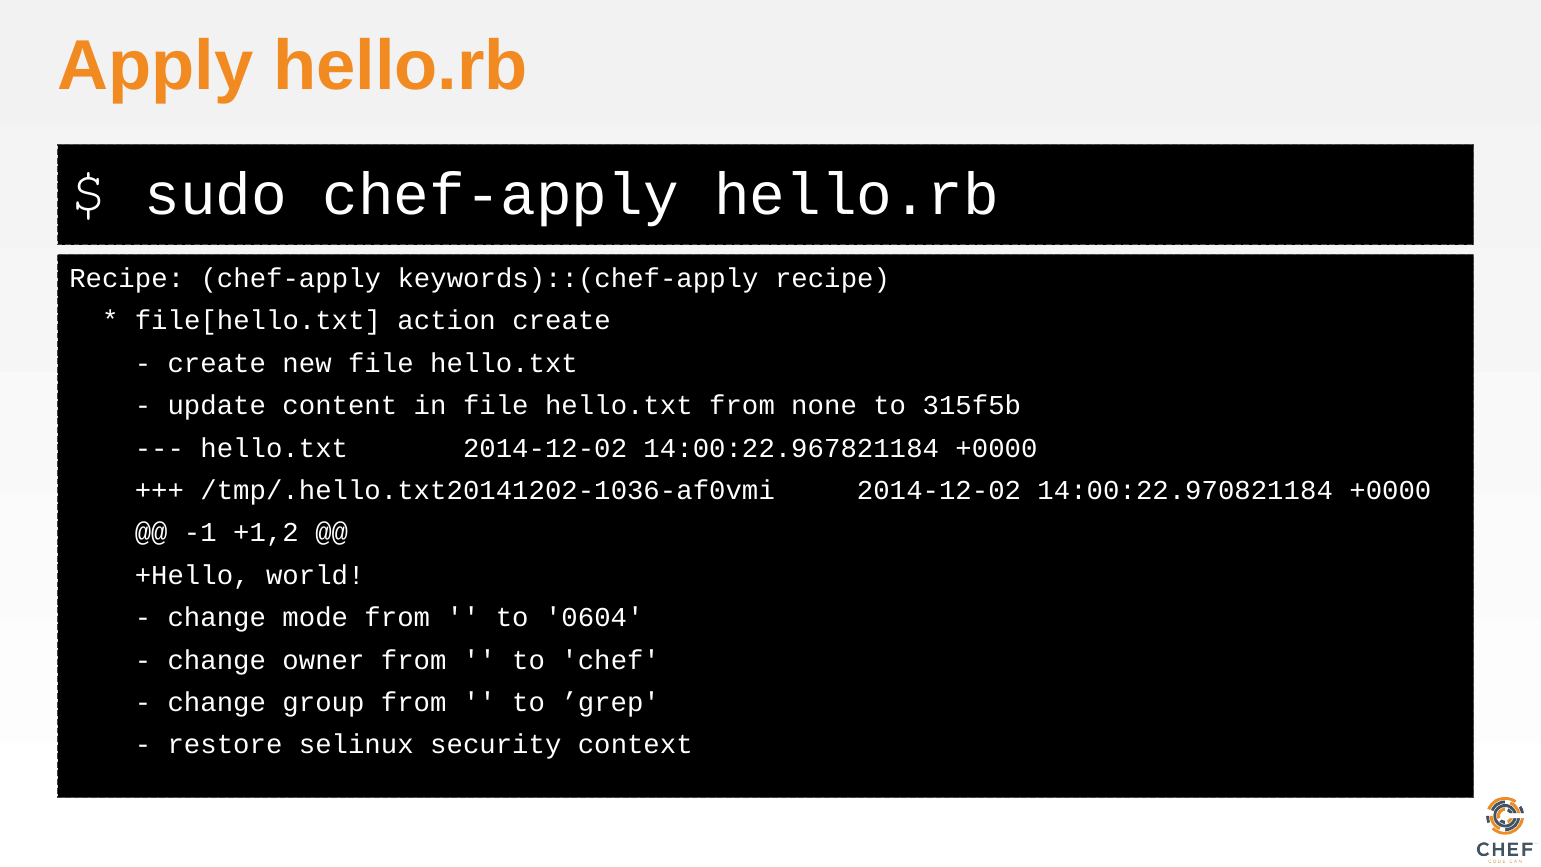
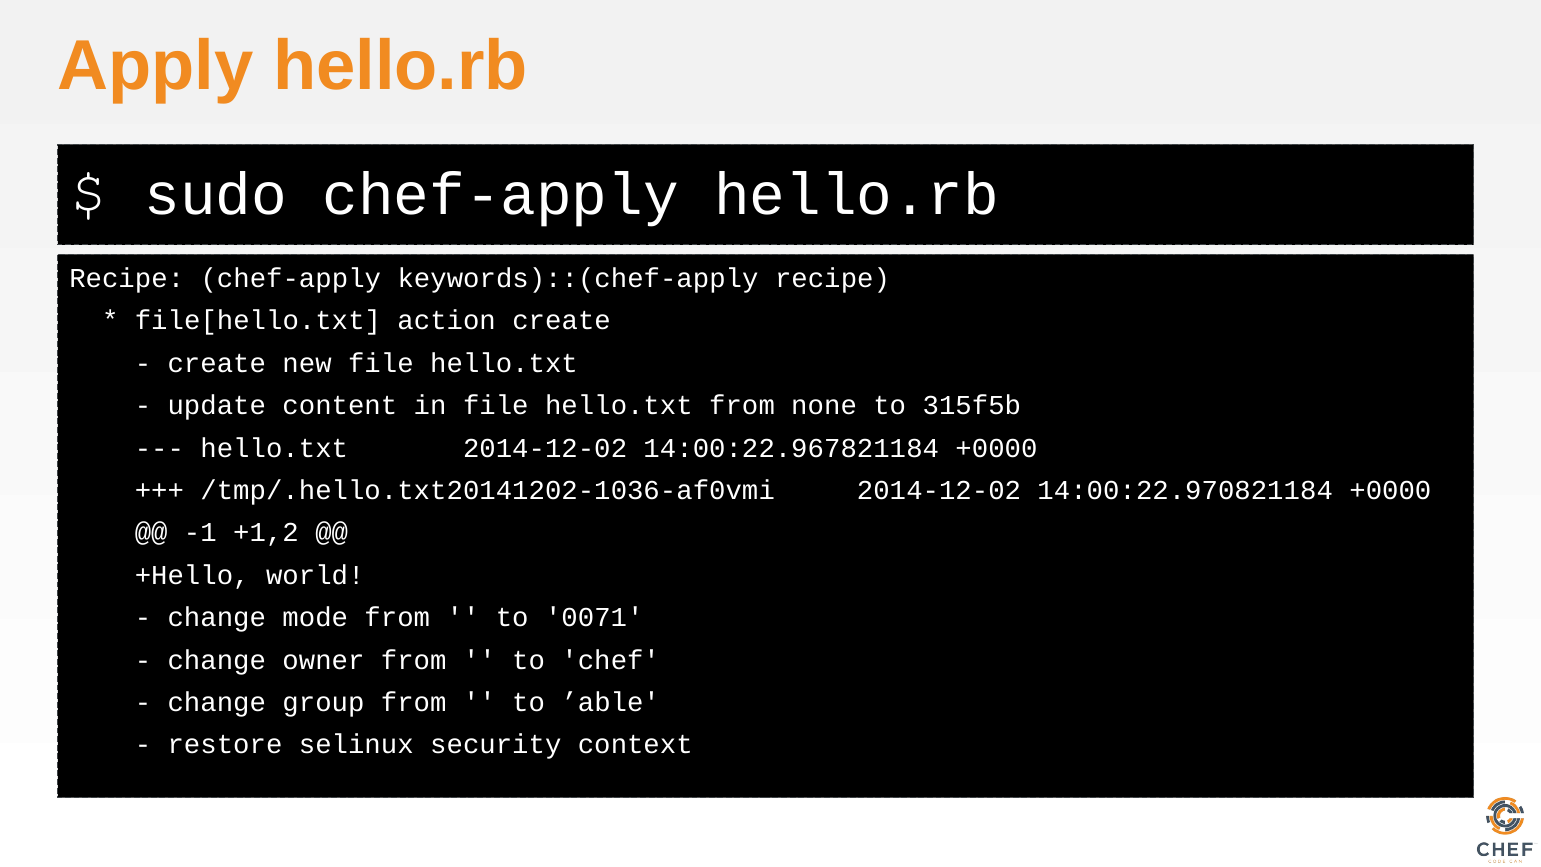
0604: 0604 -> 0071 (594, 618)
’grep: ’grep -> ’able (611, 702)
